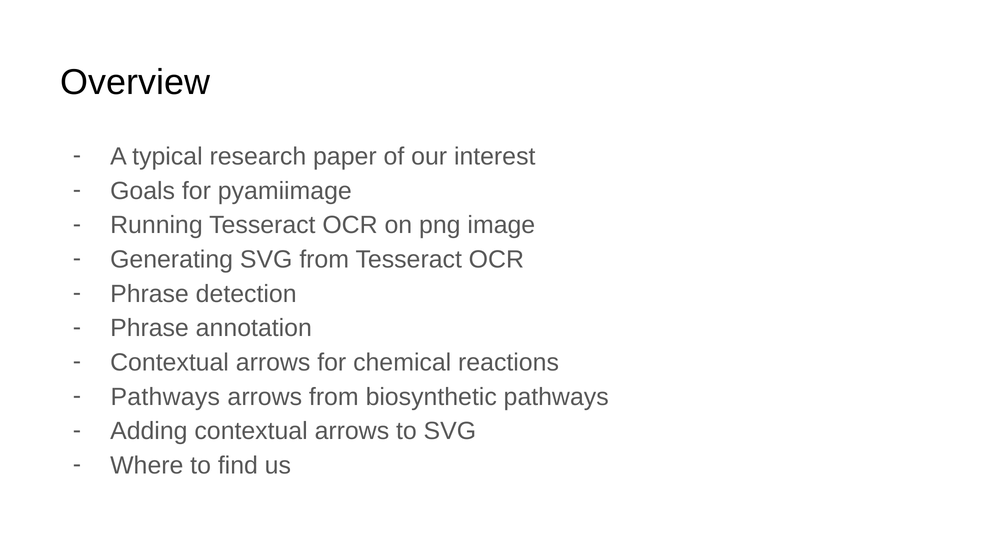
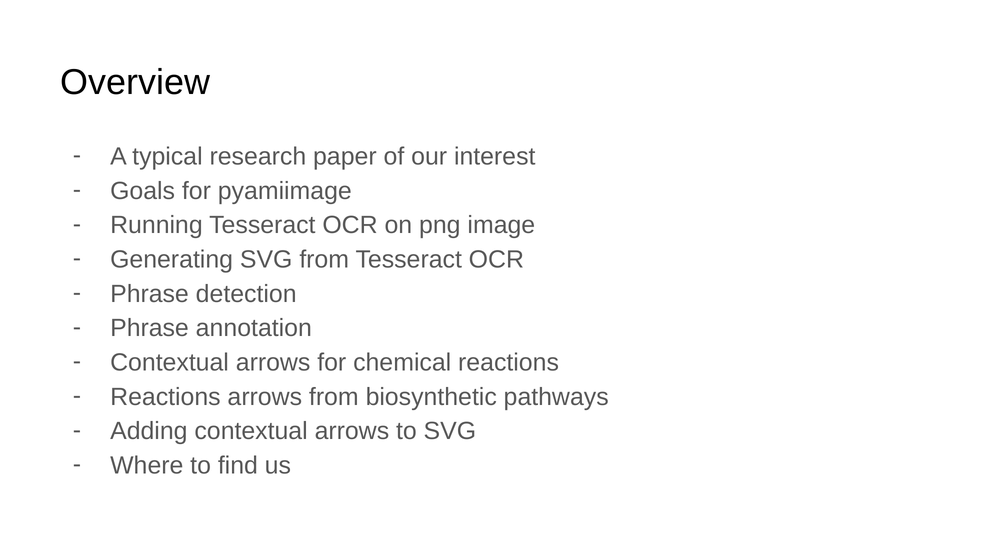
Pathways: Pathways -> Reactions (165, 397)
